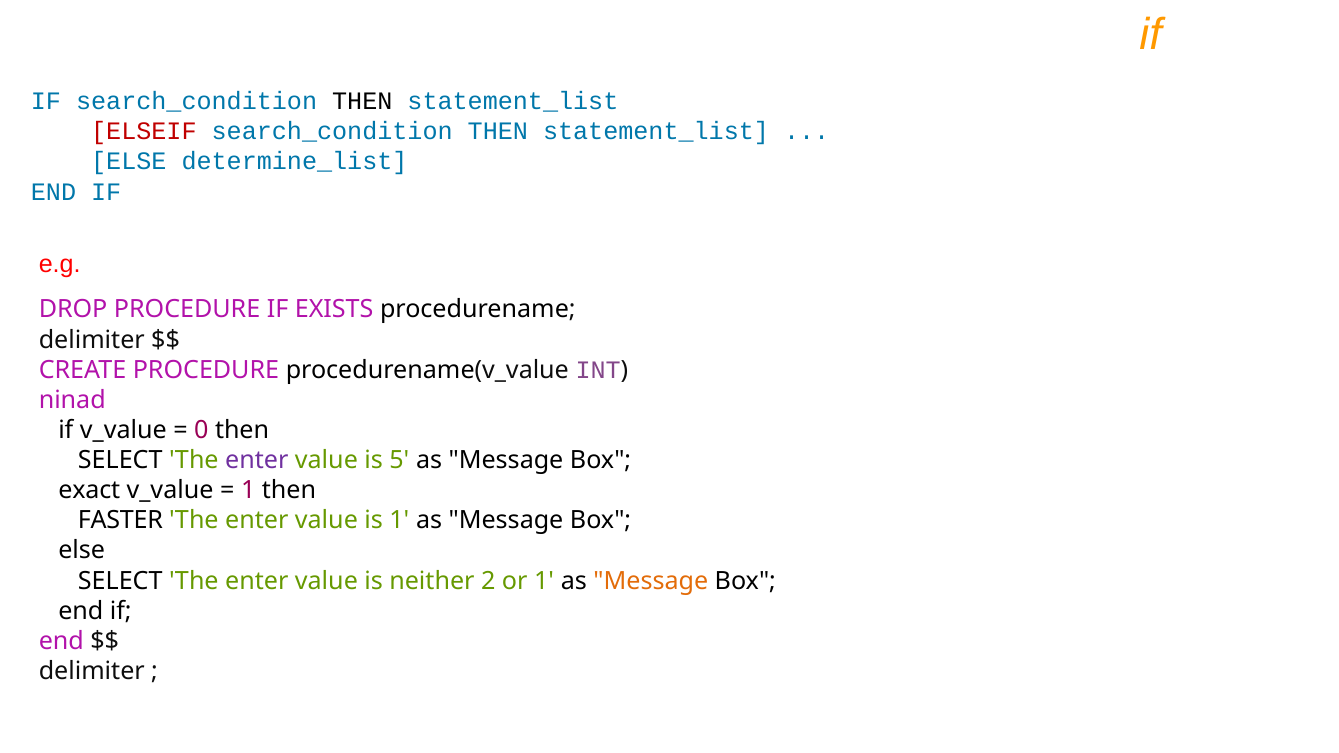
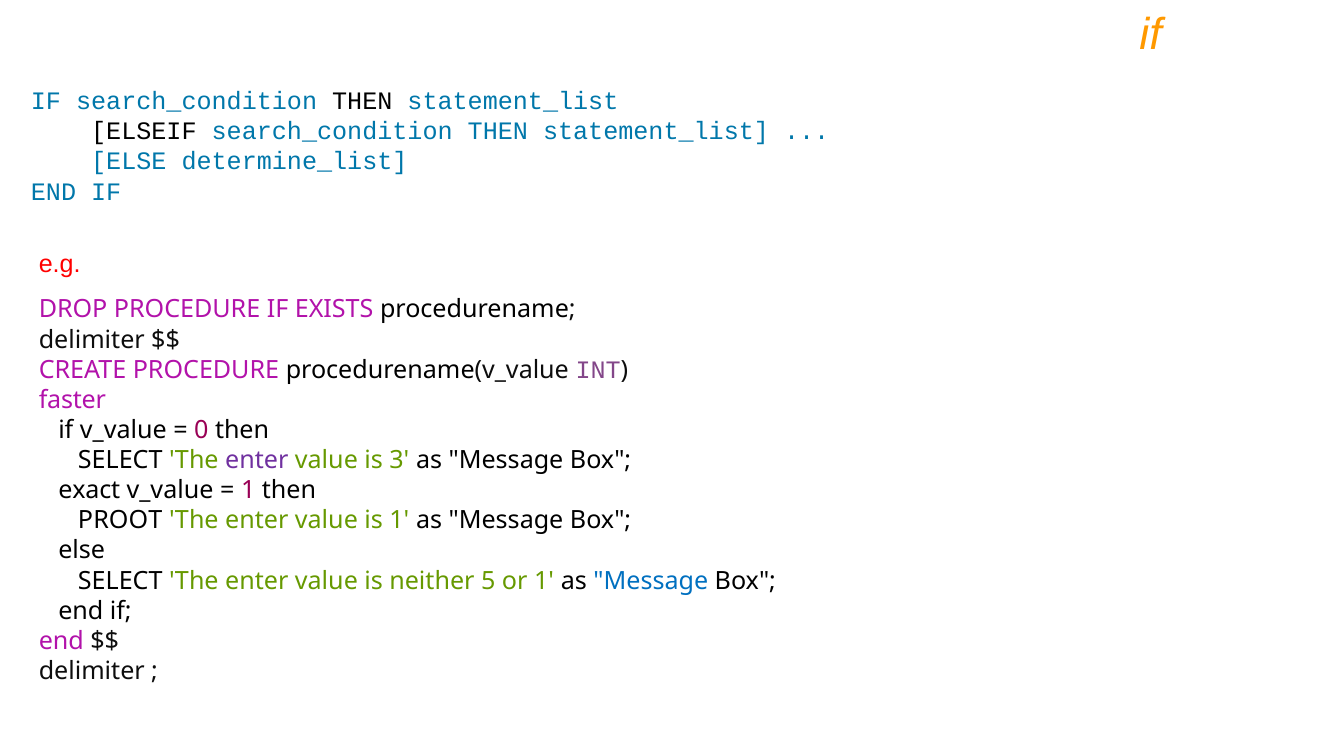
ELSEIF colour: red -> black (144, 132)
ninad: ninad -> faster (72, 400)
5: 5 -> 3 (399, 460)
FASTER: FASTER -> PROOT (120, 521)
2: 2 -> 5 (488, 581)
Message colour: orange -> blue (651, 581)
